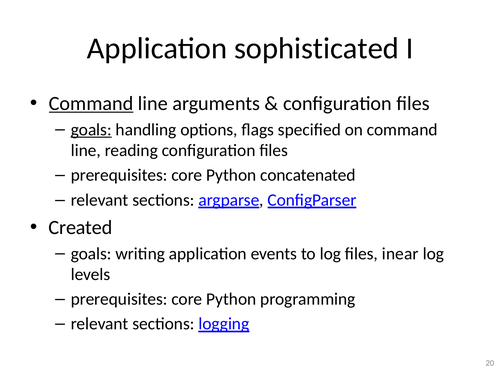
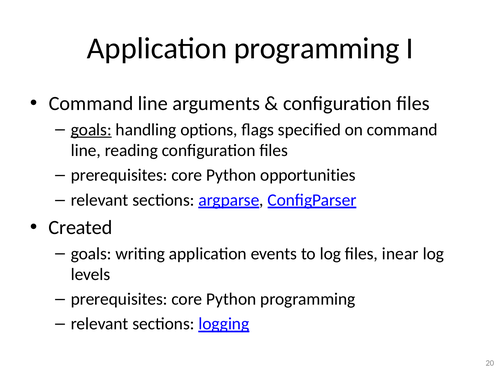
Application sophisticated: sophisticated -> programming (317, 48)
Command underline: present -> none (91, 104)
concatenated: concatenated -> opportunities (308, 176)
